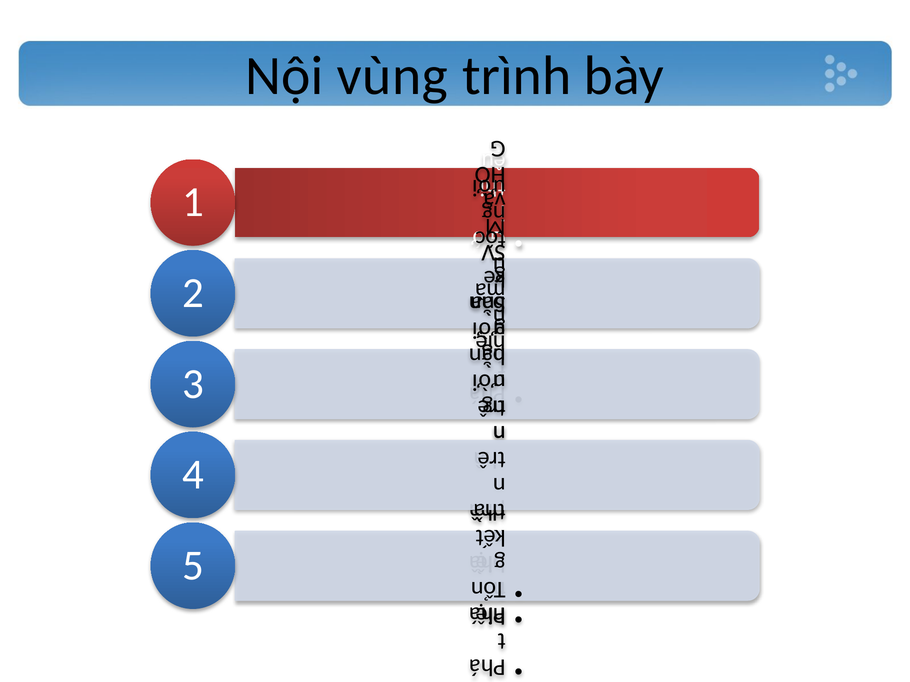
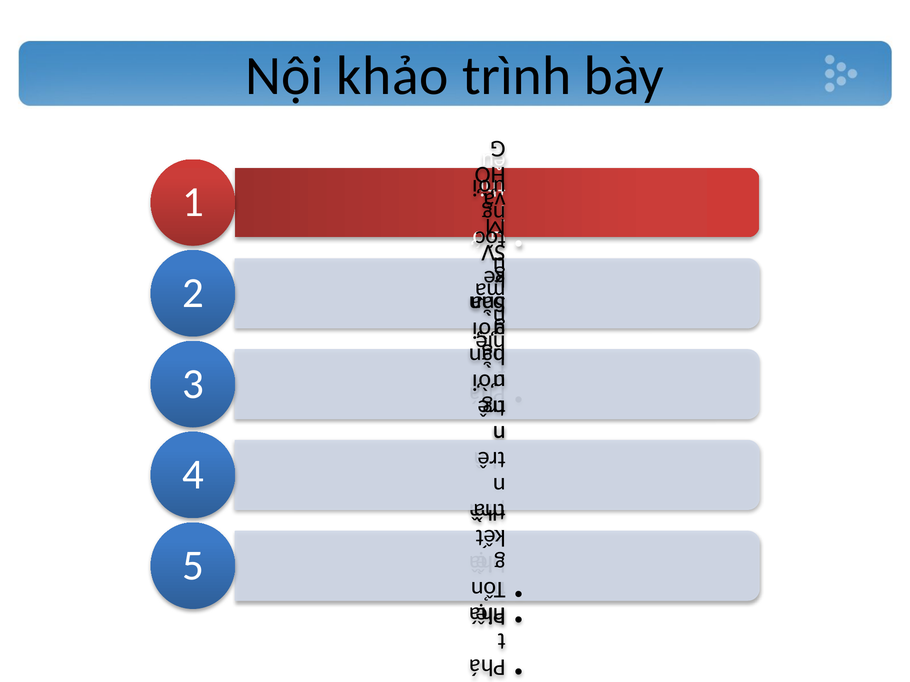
vùng: vùng -> khảo (392, 76)
